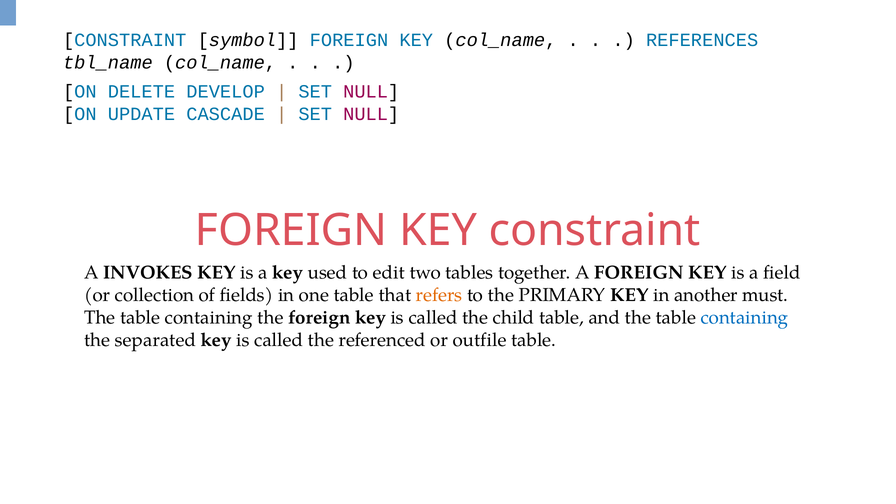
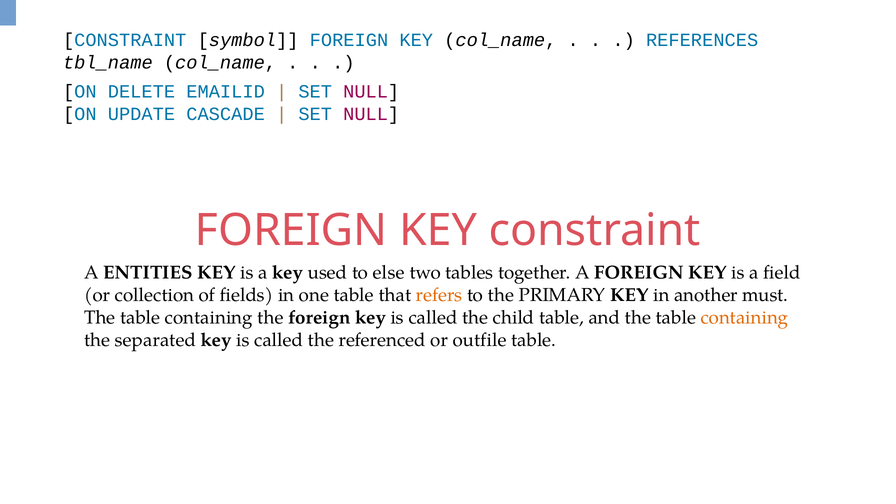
DEVELOP: DEVELOP -> EMAILID (226, 92)
INVOKES: INVOKES -> ENTITIES (148, 273)
edit: edit -> else (389, 273)
containing colour: blue -> orange (744, 317)
